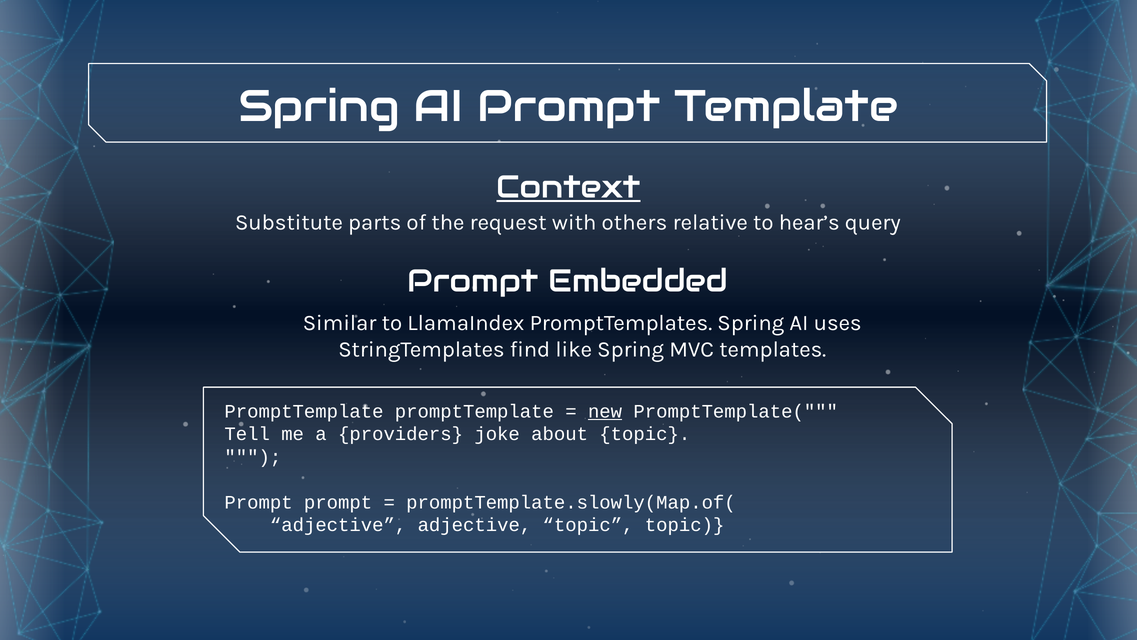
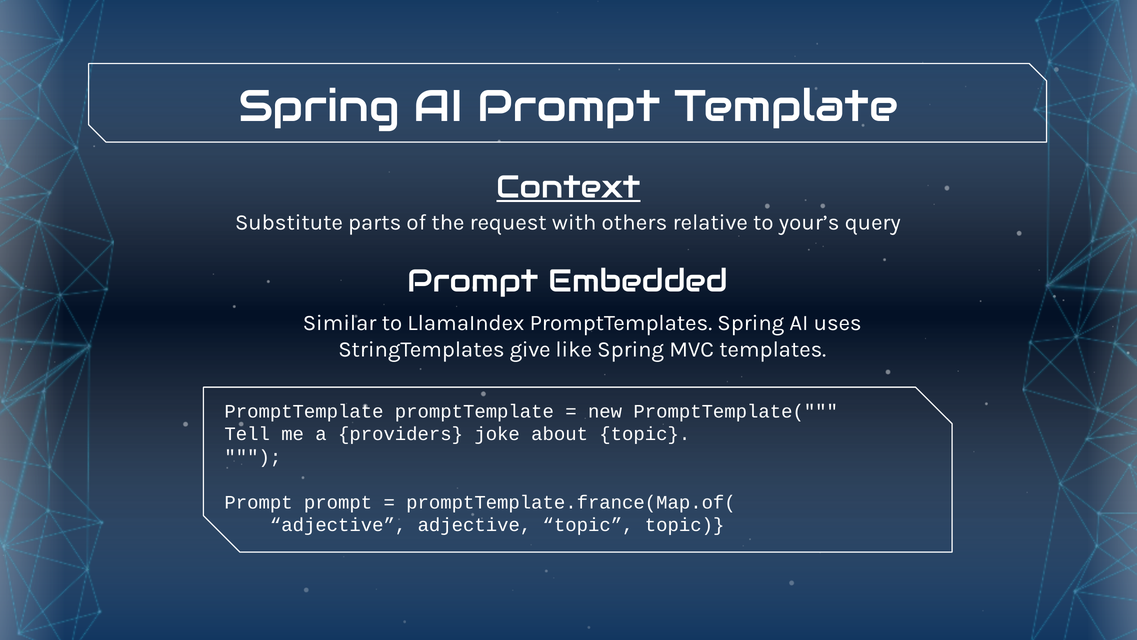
hear’s: hear’s -> your’s (809, 222)
find: find -> give (530, 349)
new underline: present -> none (605, 411)
promptTemplate.slowly(Map.of(: promptTemplate.slowly(Map.of( -> promptTemplate.france(Map.of( (571, 502)
